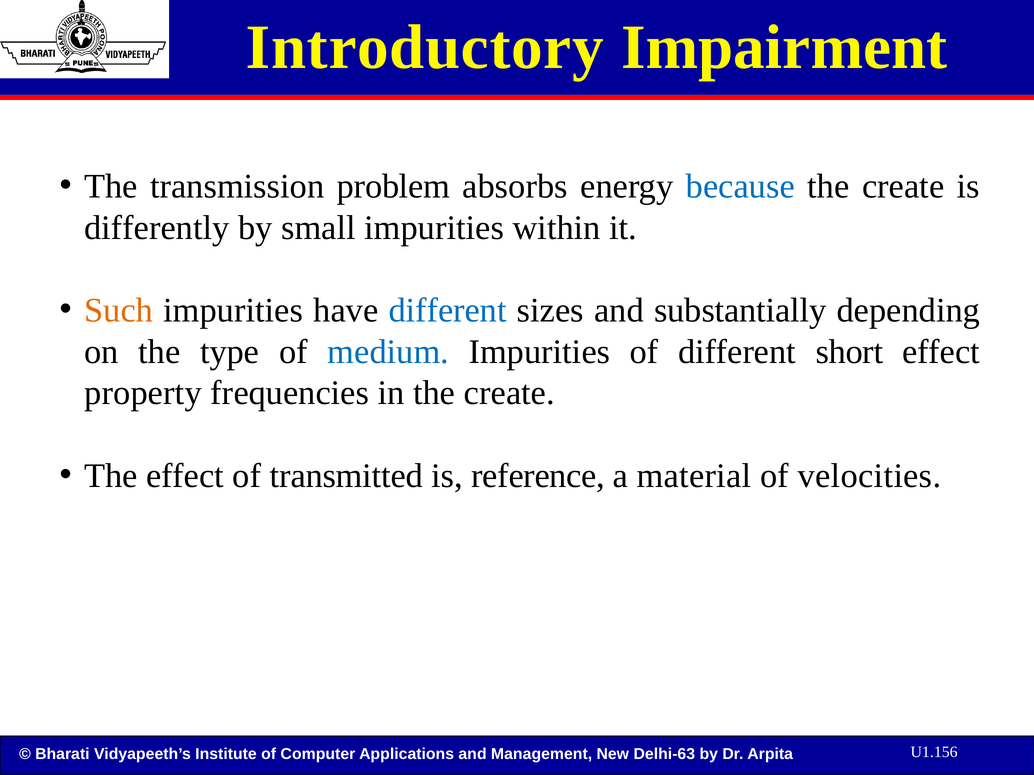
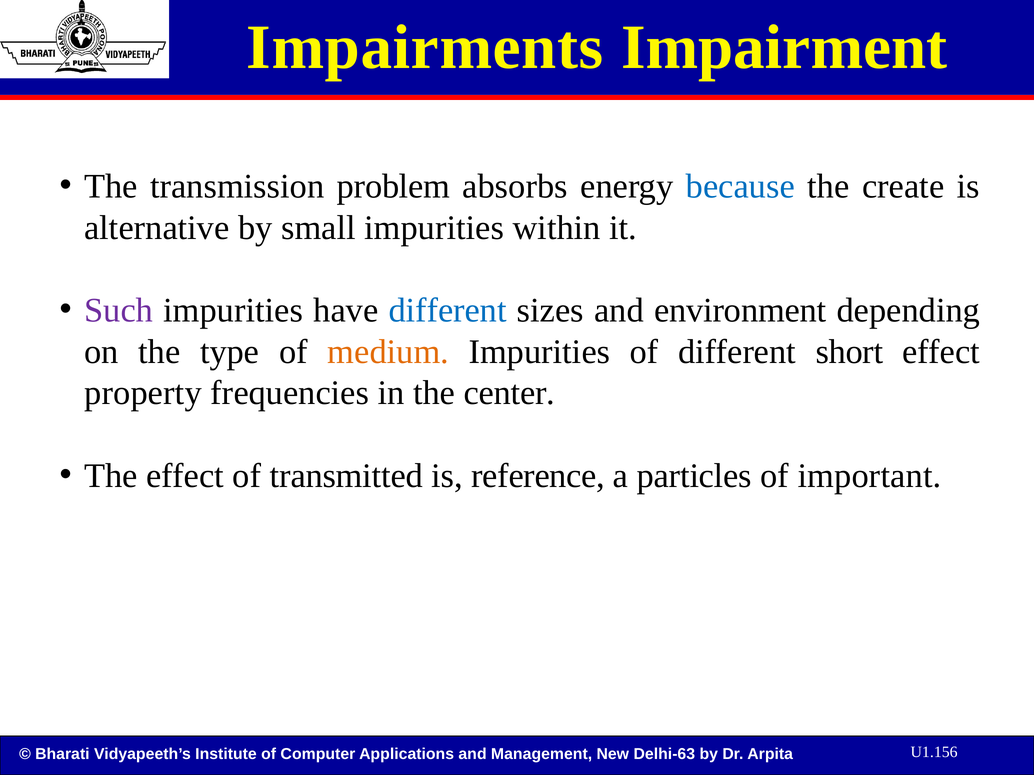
Introductory: Introductory -> Impairments (425, 48)
differently: differently -> alternative (157, 228)
Such colour: orange -> purple (119, 311)
substantially: substantially -> environment (740, 311)
medium colour: blue -> orange (388, 352)
in the create: create -> center (509, 393)
material: material -> particles (694, 476)
velocities: velocities -> important (870, 476)
